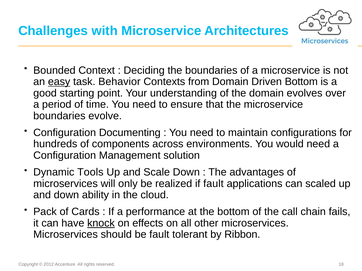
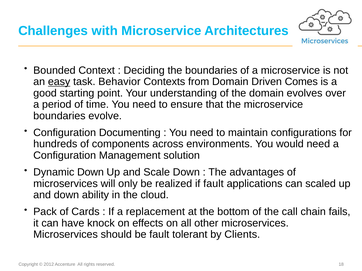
Driven Bottom: Bottom -> Comes (301, 82)
Dynamic Tools: Tools -> Down (90, 172)
performance: performance -> replacement (155, 212)
knock underline: present -> none (101, 223)
Ribbon: Ribbon -> Clients (242, 235)
